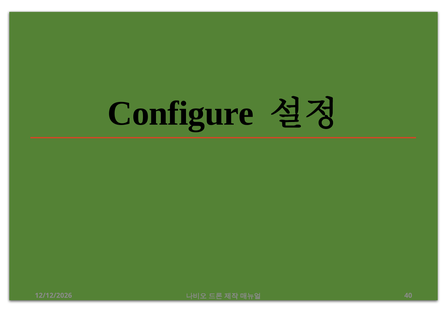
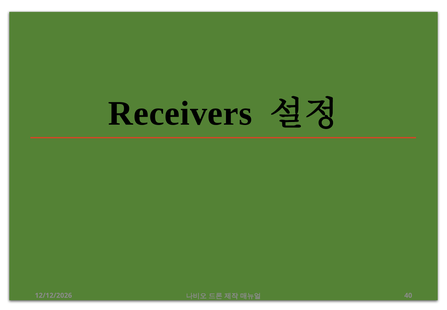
Configure: Configure -> Receivers (180, 113)
